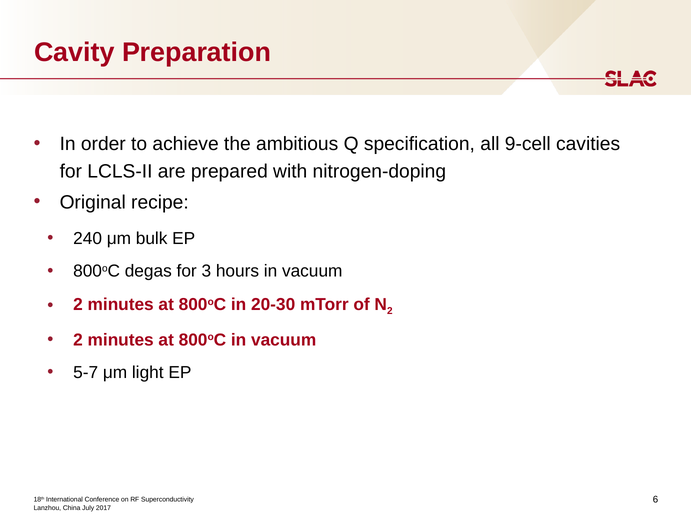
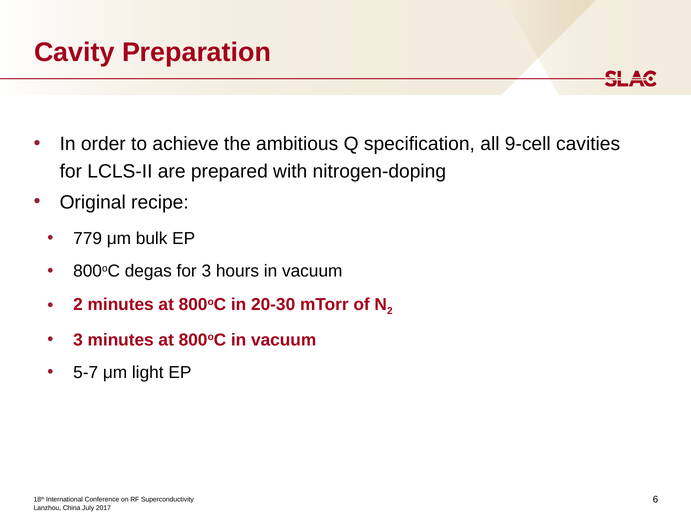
240: 240 -> 779 (88, 238)
2: 2 -> 3 (78, 339)
